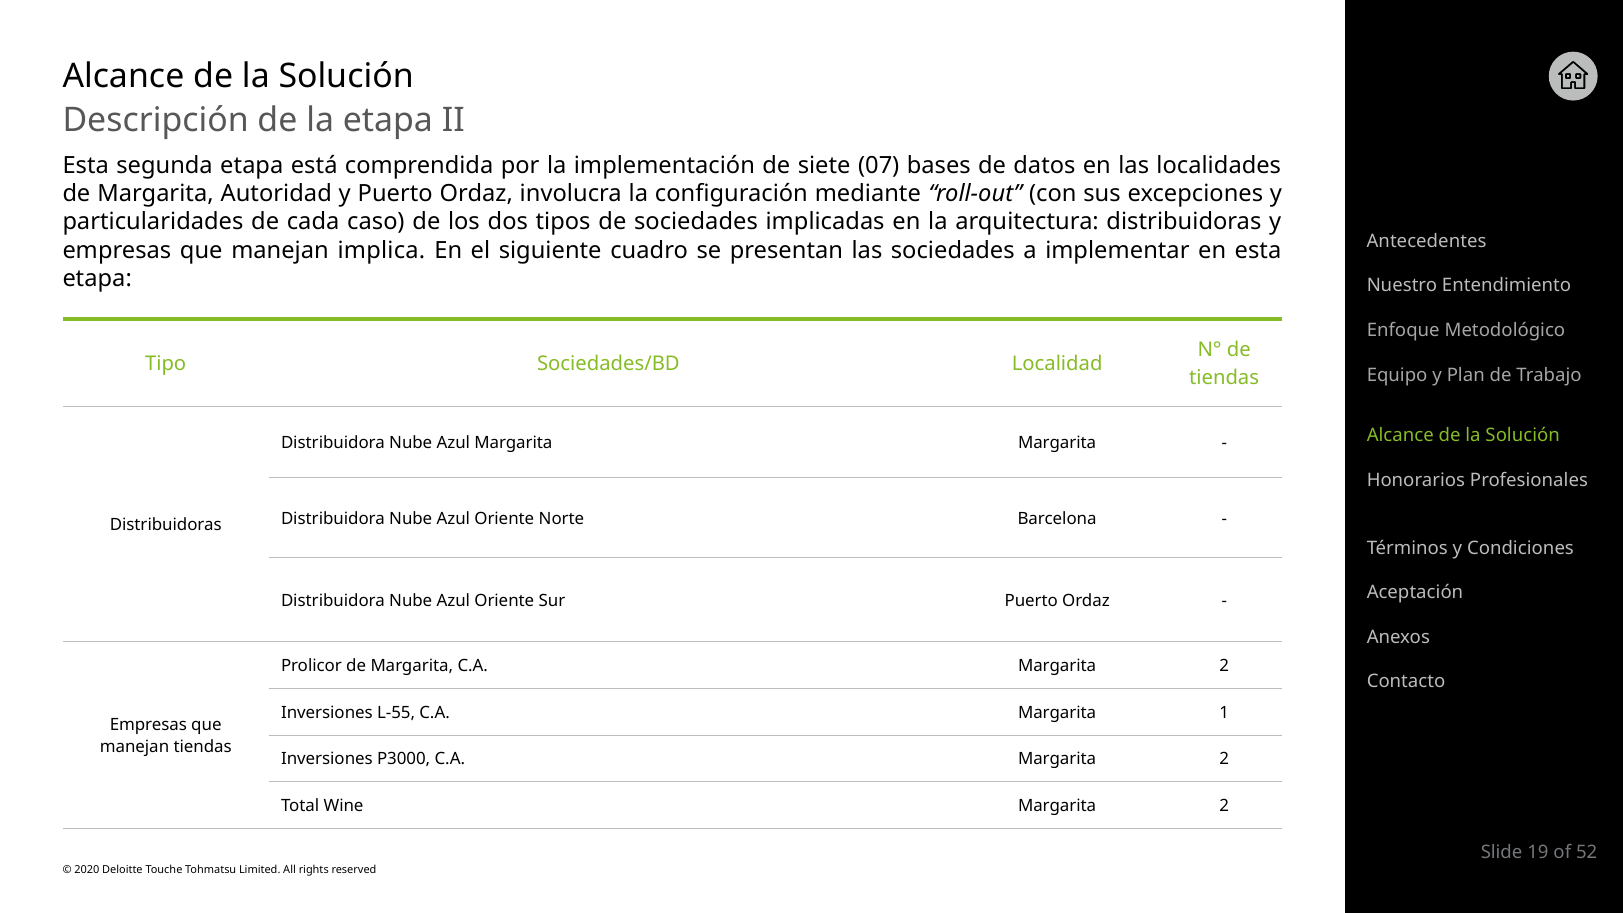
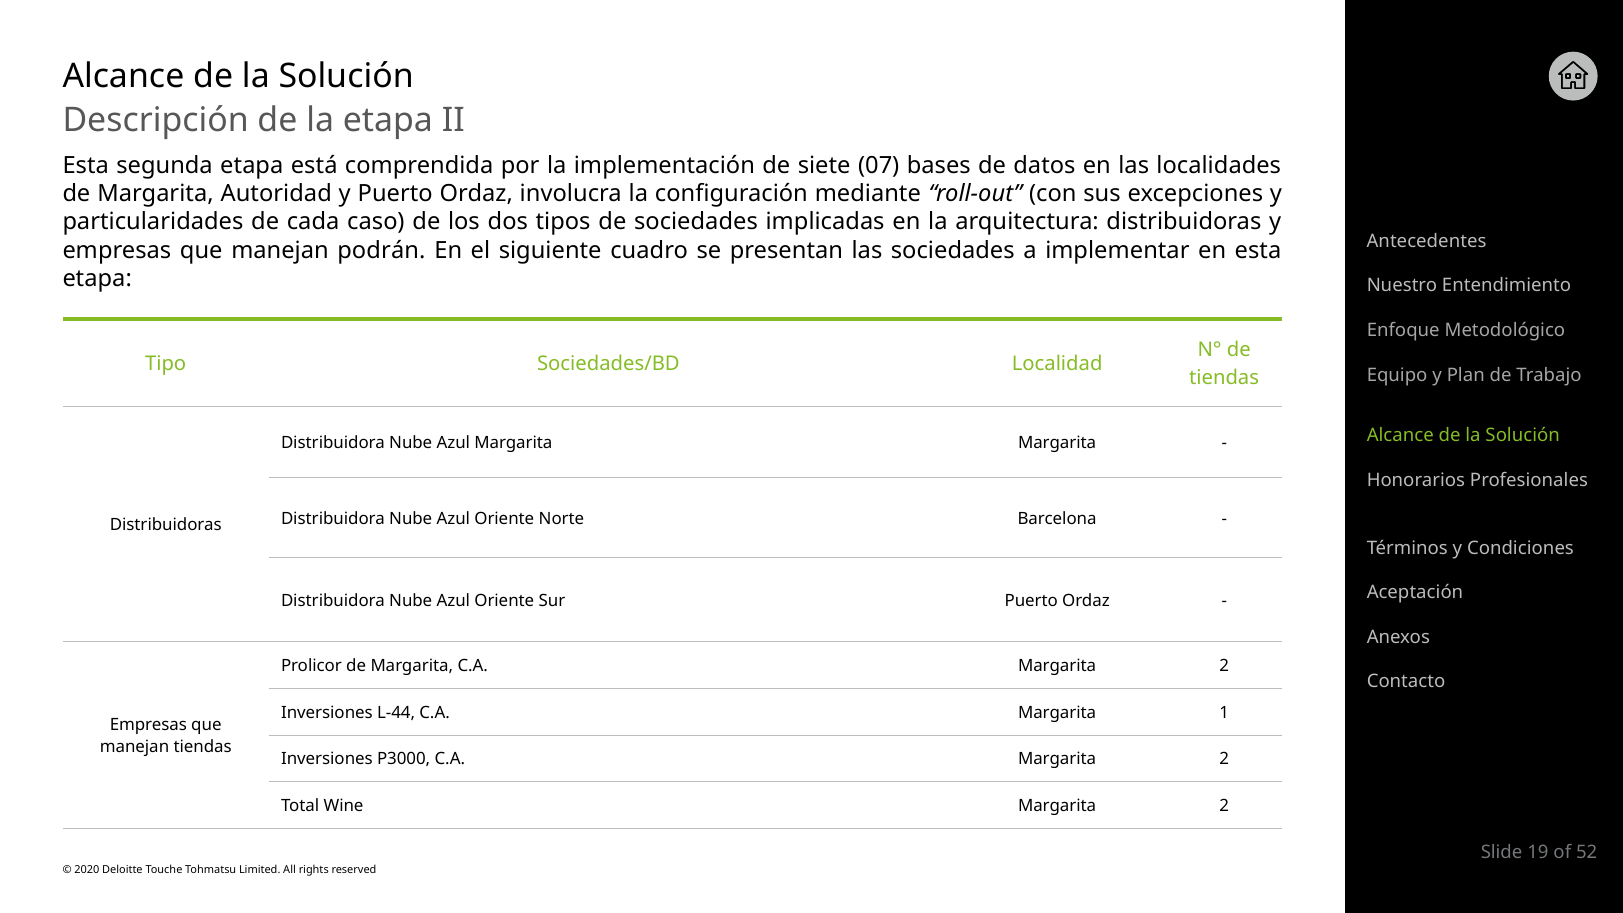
implica: implica -> podrán (381, 251)
L-55: L-55 -> L-44 (396, 712)
